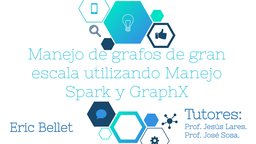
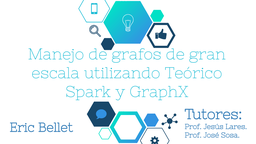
utilizando Manejo: Manejo -> Teórico (194, 73)
